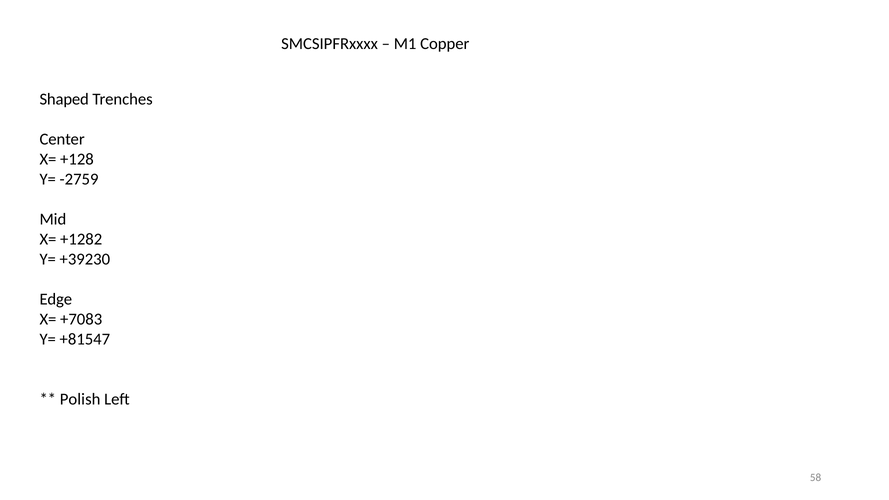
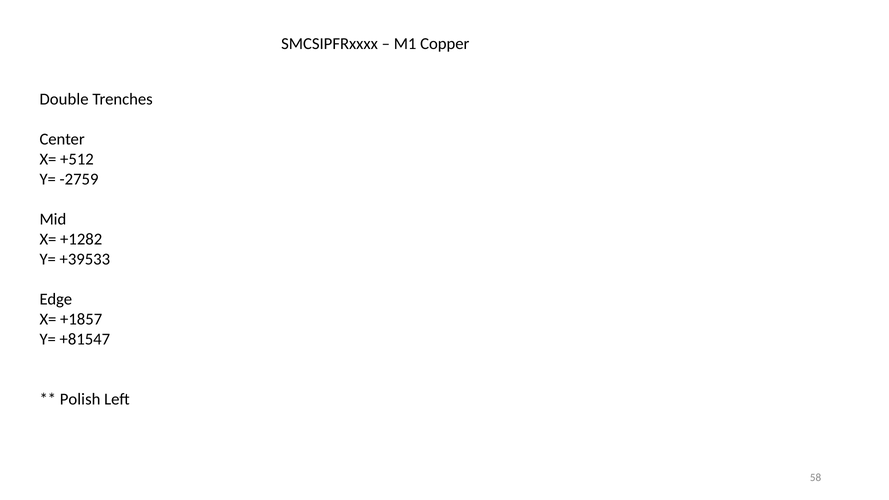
Shaped: Shaped -> Double (64, 99)
+128: +128 -> +512 (77, 160)
+39230: +39230 -> +39533 (85, 260)
+7083: +7083 -> +1857 (81, 320)
